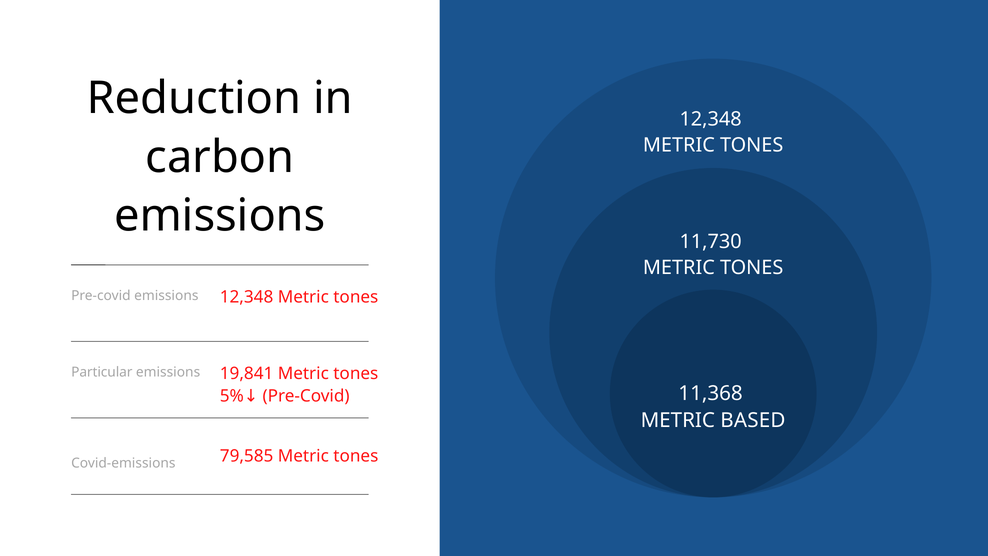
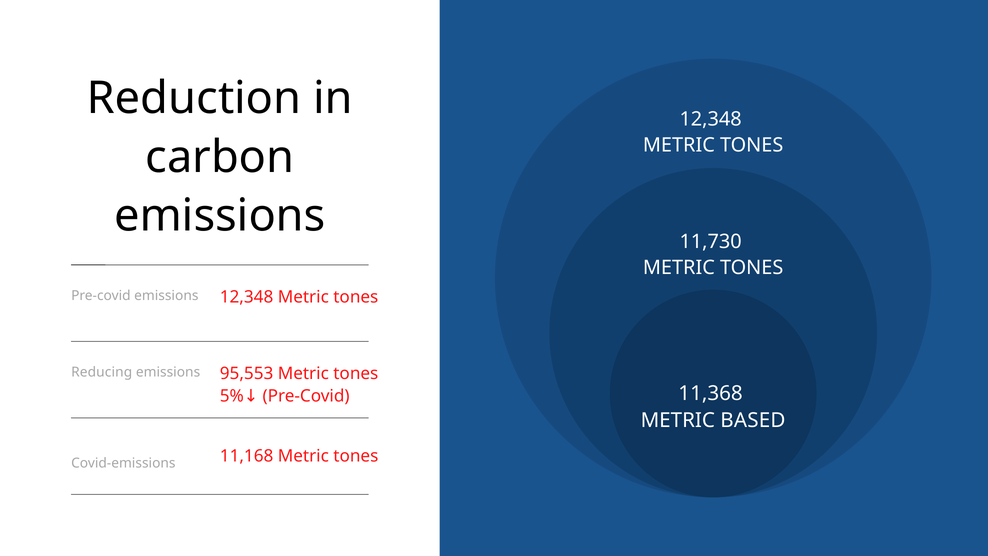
Particular: Particular -> Reducing (102, 372)
19,841: 19,841 -> 95,553 (247, 373)
79,585: 79,585 -> 11,168 (247, 456)
